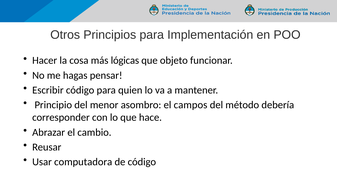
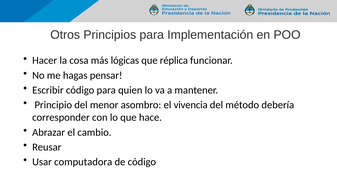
objeto: objeto -> réplica (174, 60)
campos: campos -> vivencia (191, 105)
